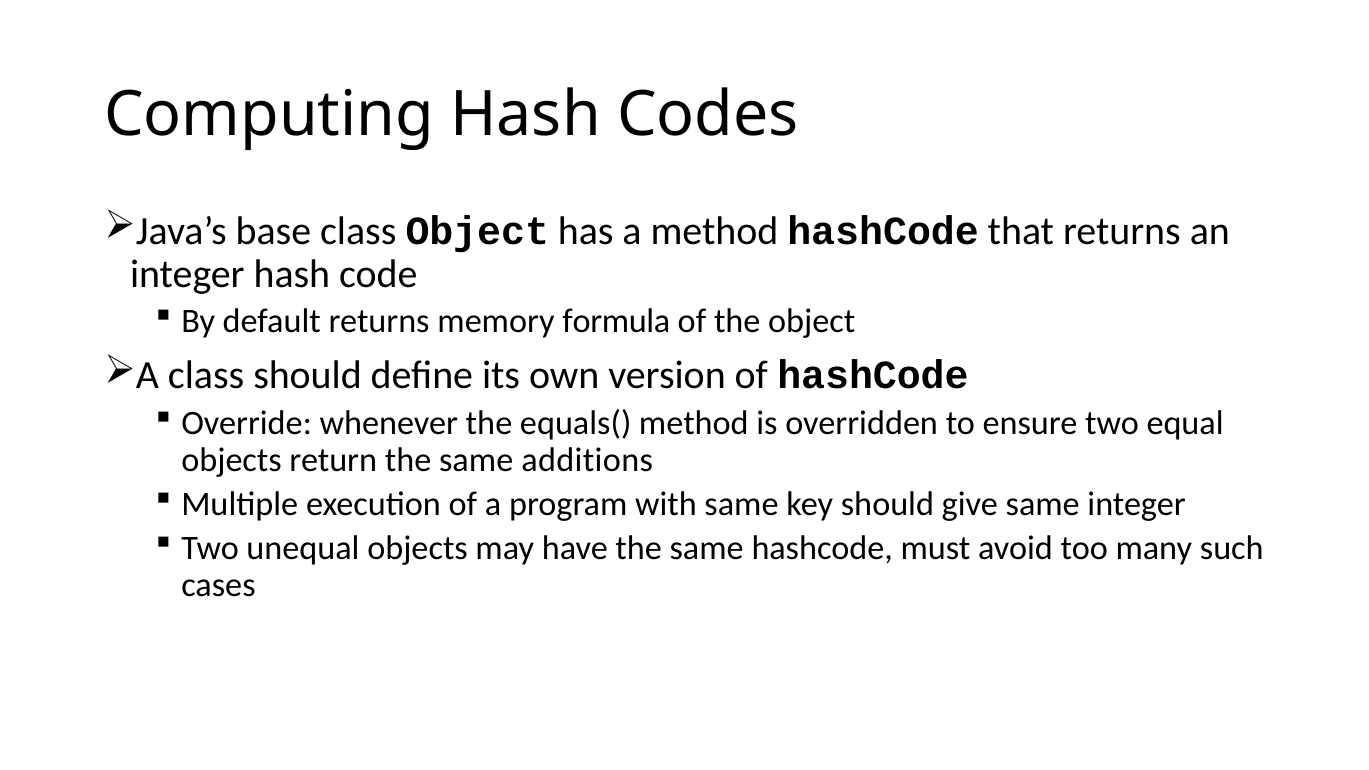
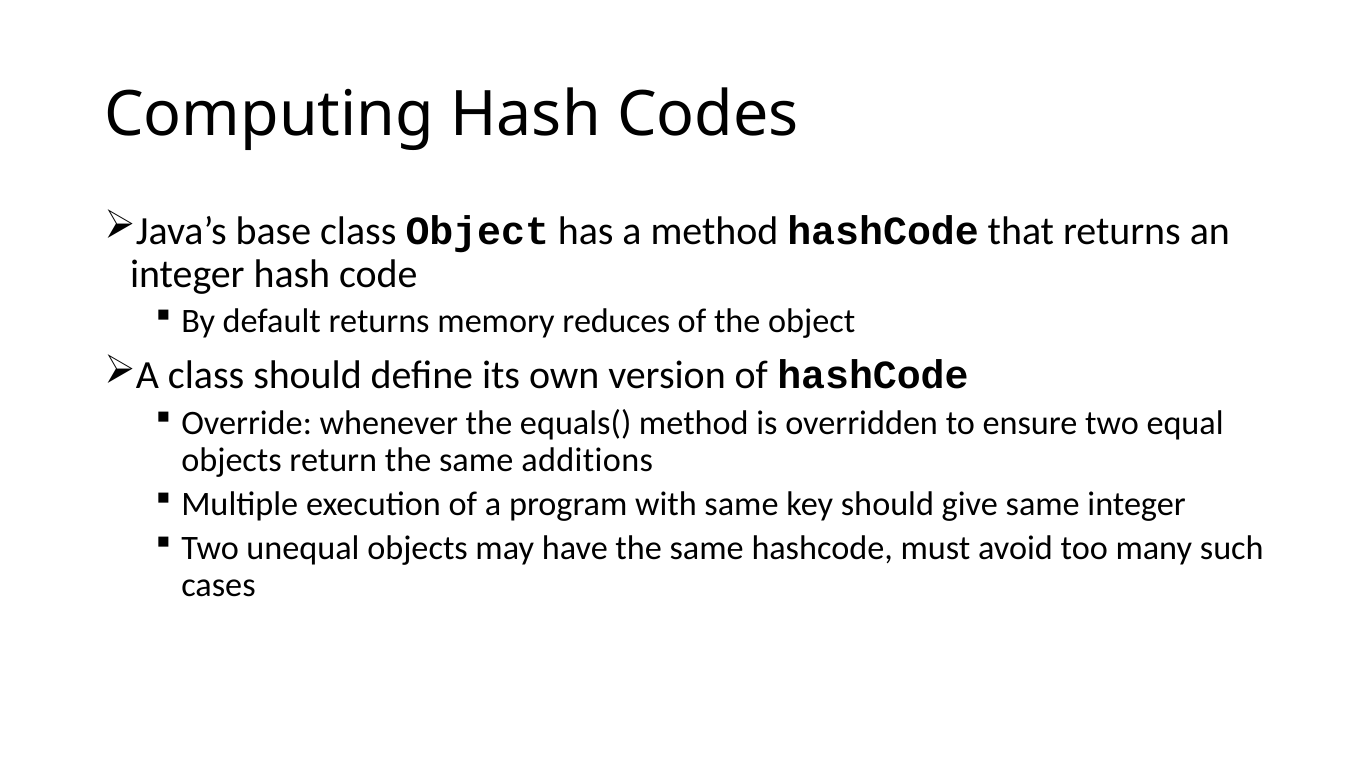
formula: formula -> reduces (616, 322)
